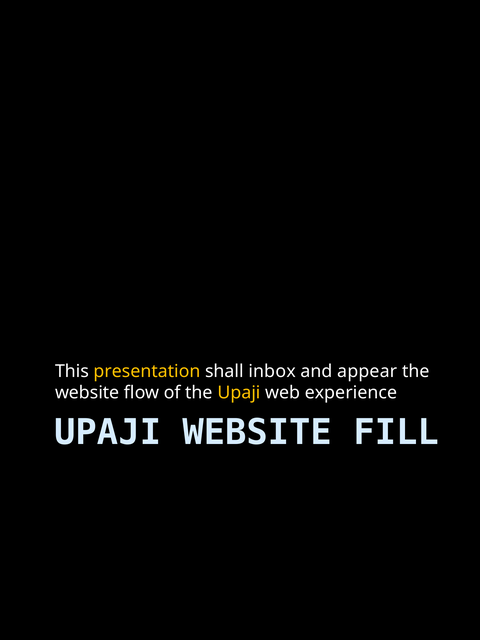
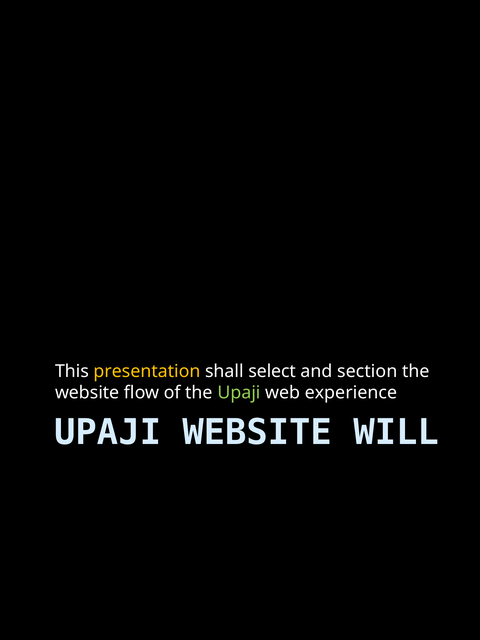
inbox: inbox -> select (272, 371)
appear: appear -> section (367, 371)
Upaji colour: yellow -> light green (239, 393)
FILL: FILL -> WILL (396, 432)
